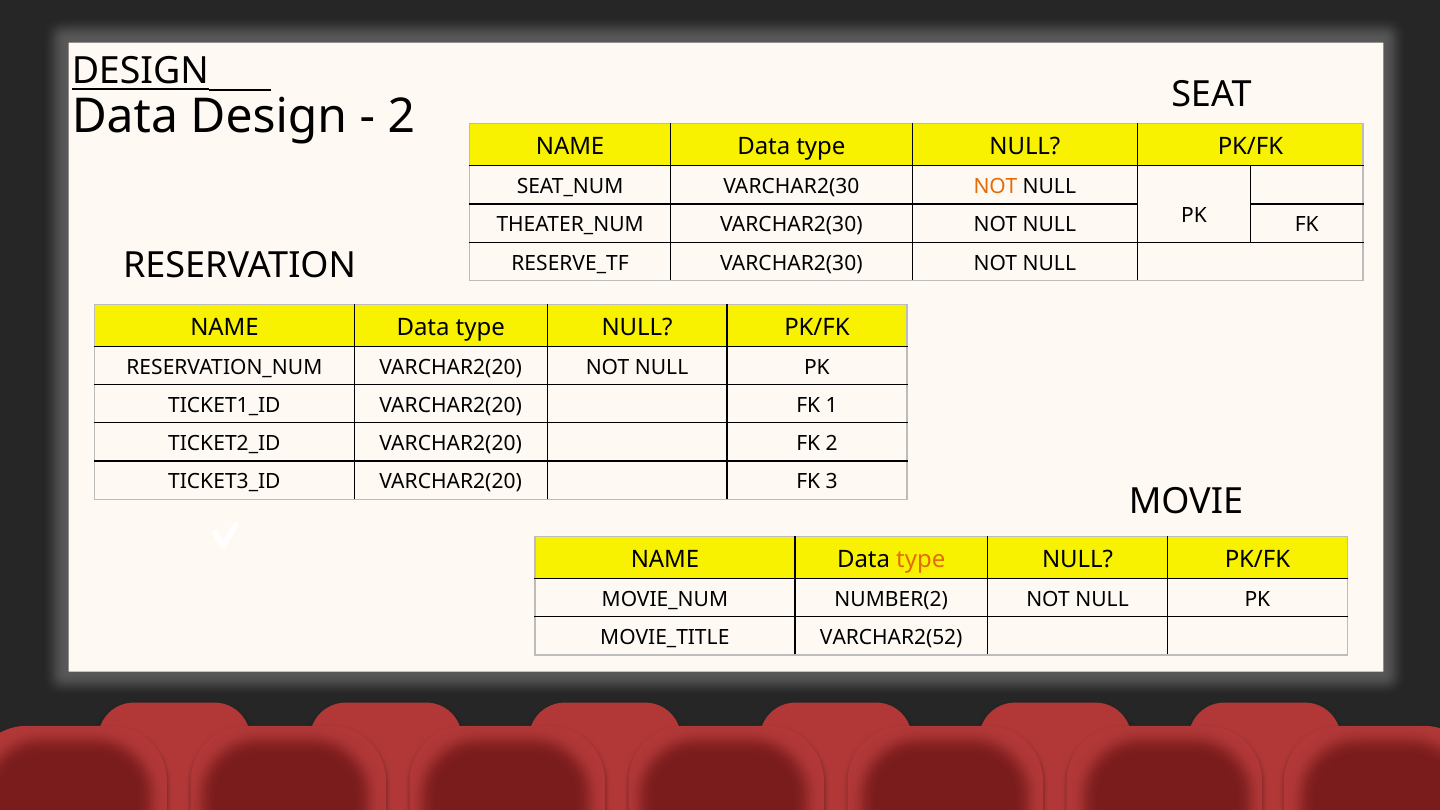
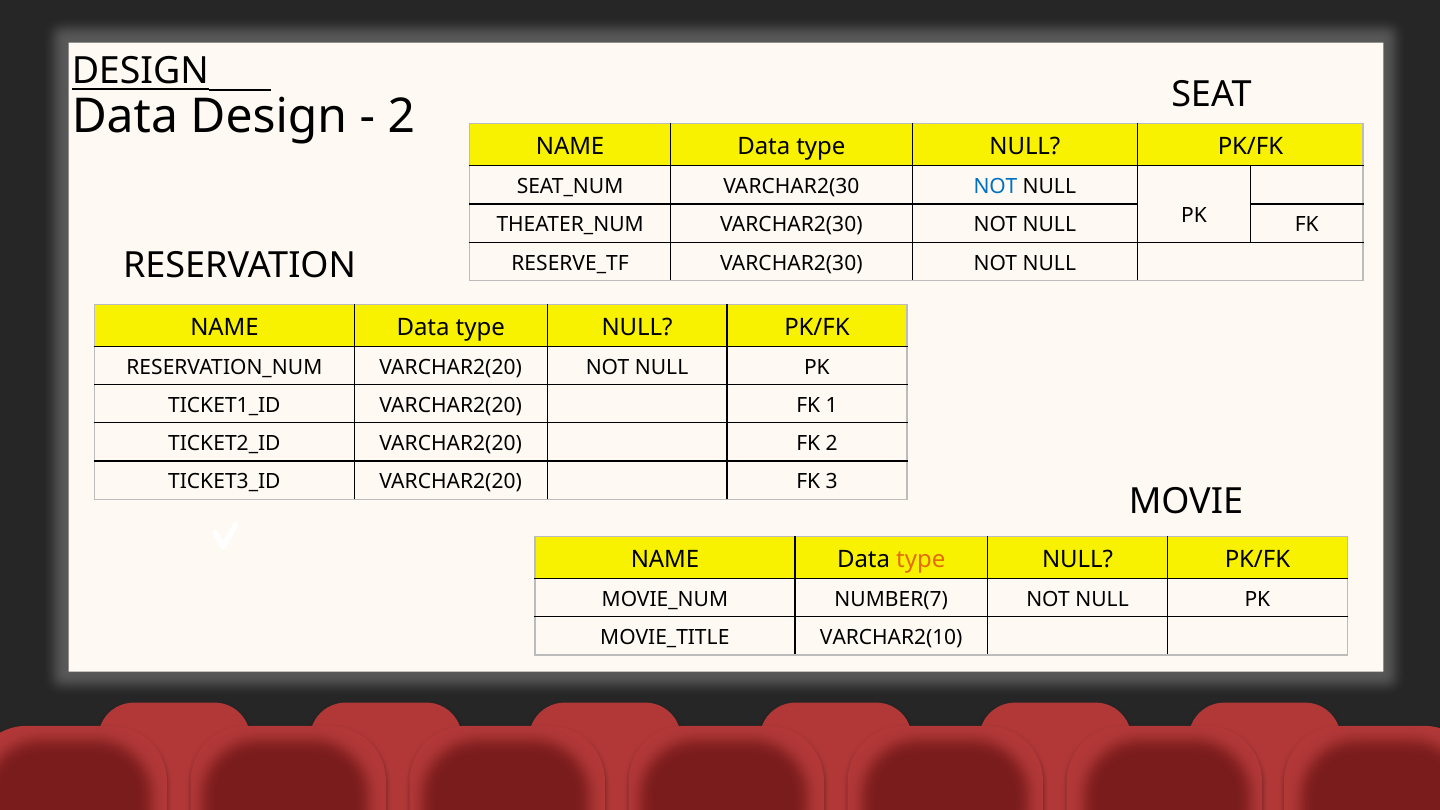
NOT colour: orange -> blue (996, 187)
NUMBER(2: NUMBER(2 -> NUMBER(7 (891, 600)
VARCHAR2(52: VARCHAR2(52 -> VARCHAR2(10 (891, 638)
